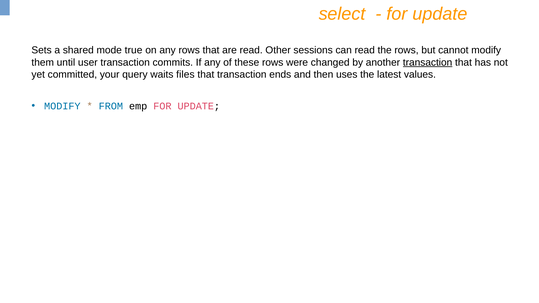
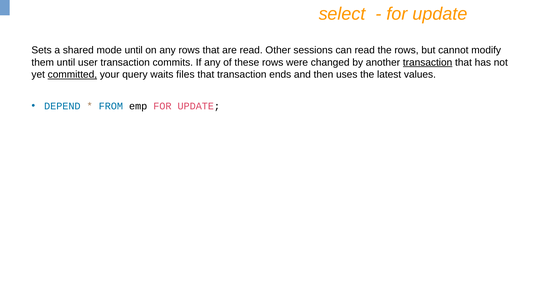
mode true: true -> until (134, 50)
committed underline: none -> present (72, 75)
MODIFY: MODIFY -> DEPEND (62, 106)
